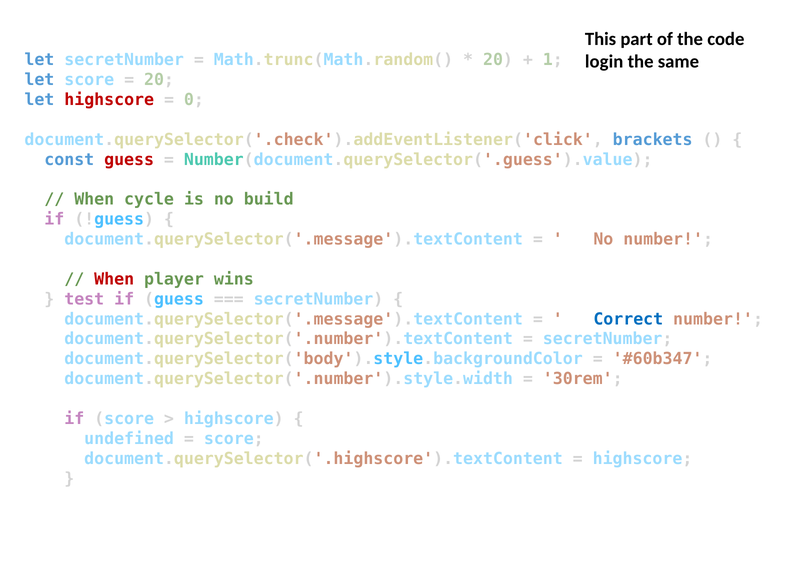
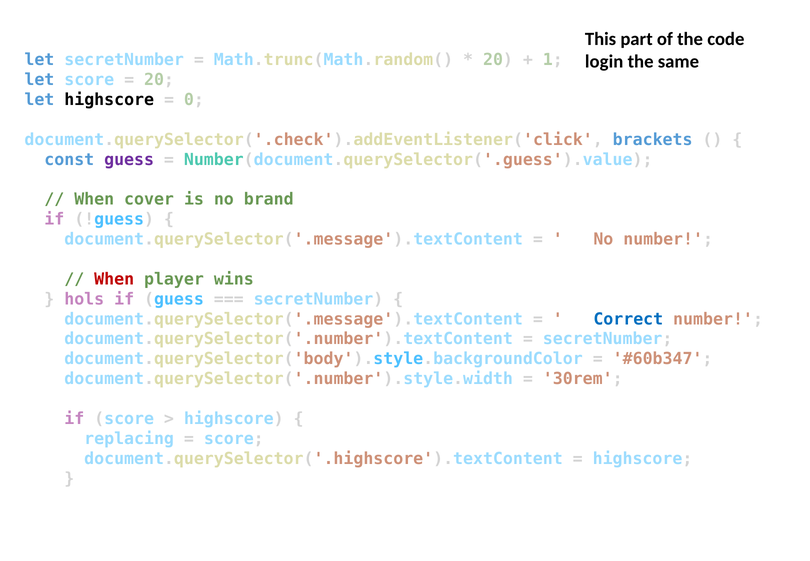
highscore colour: red -> black (109, 100)
guess colour: red -> purple (129, 160)
cycle: cycle -> cover (149, 199)
build: build -> brand (269, 199)
test: test -> hols (84, 299)
undefined: undefined -> replacing (129, 439)
